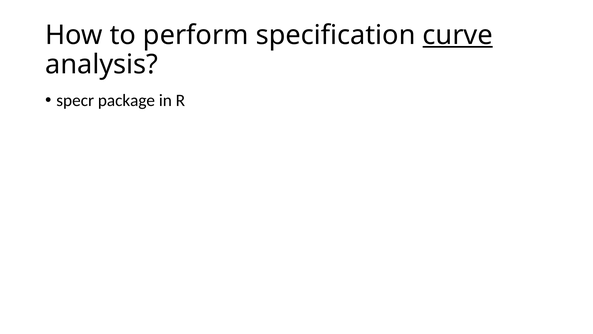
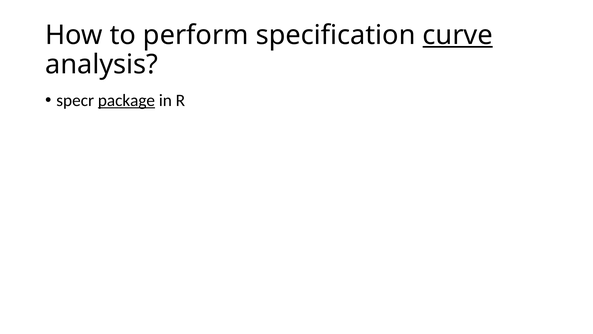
package underline: none -> present (126, 100)
